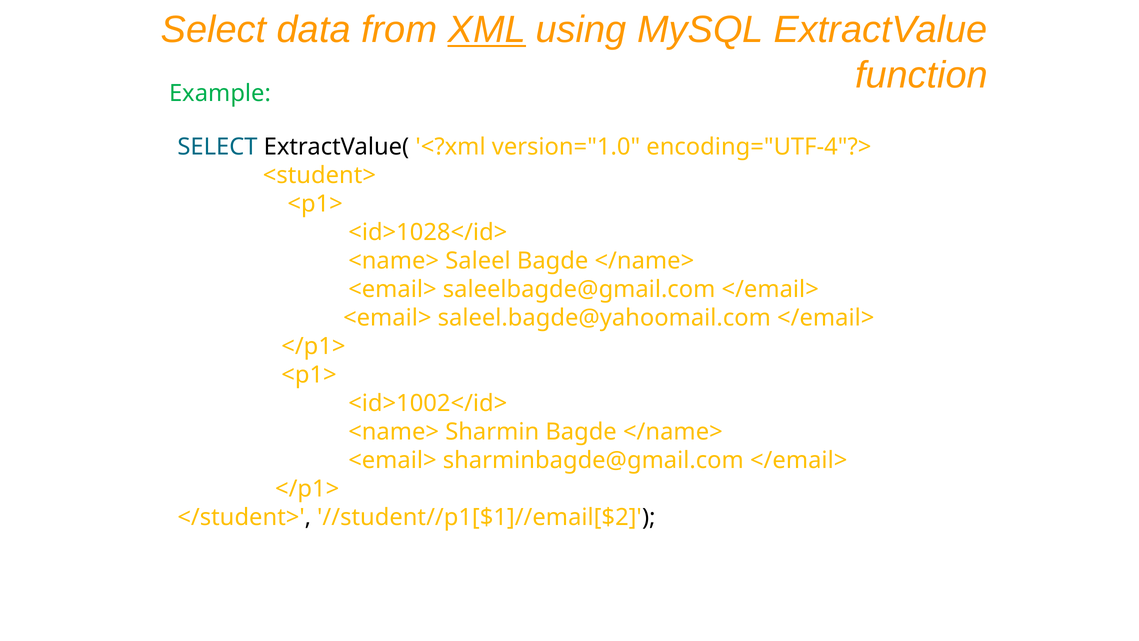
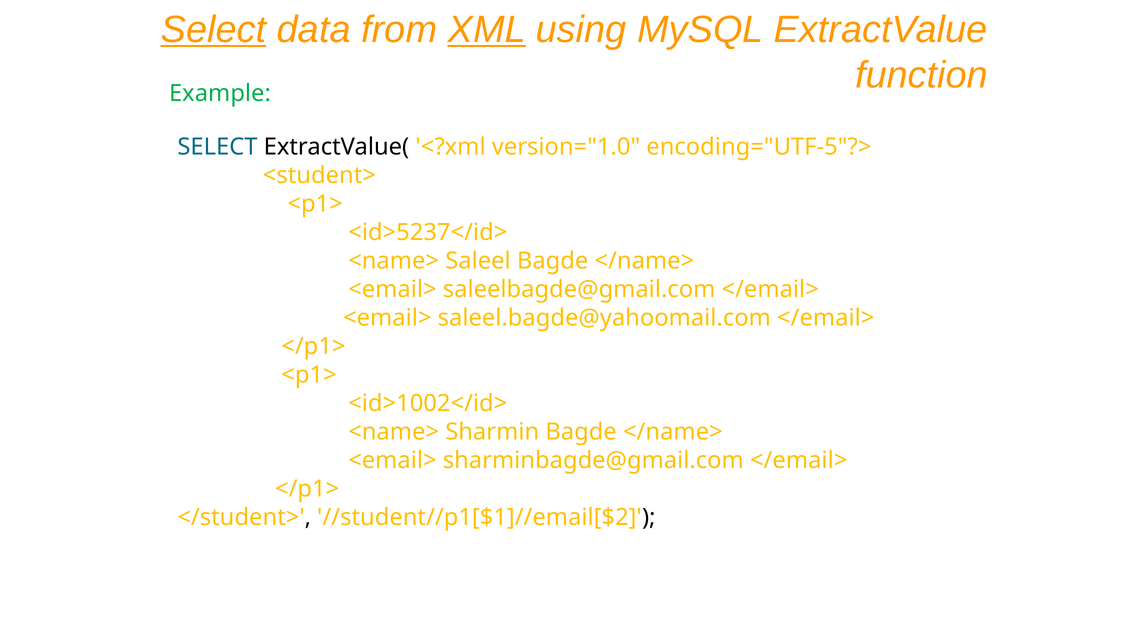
Select underline: none -> present (213, 30)
encoding="UTF-4"?>: encoding="UTF-4"?> -> encoding="UTF-5"?> (759, 147)
<id>1028</id>: <id>1028</id> -> <id>5237</id> (428, 232)
